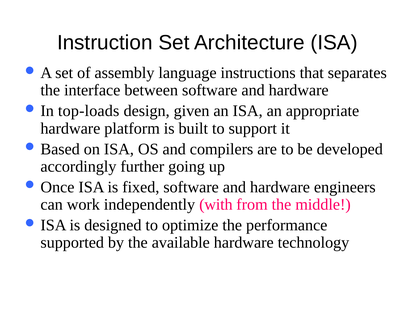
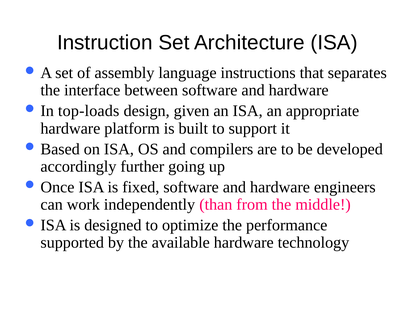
with: with -> than (216, 205)
